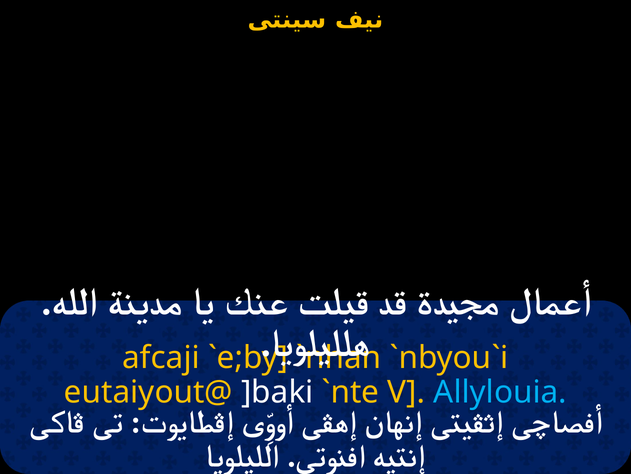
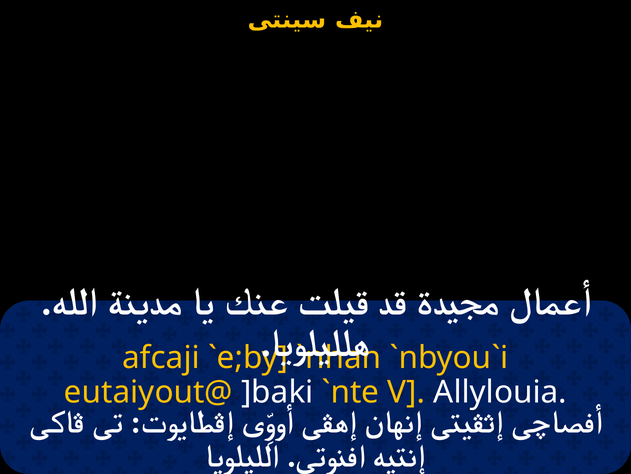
Allylouia colour: light blue -> white (500, 392)
